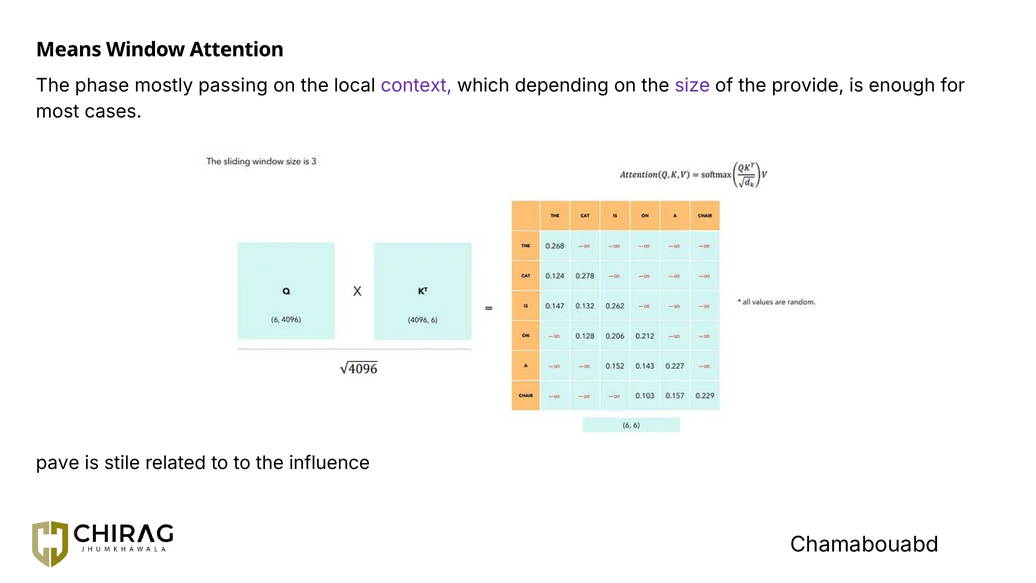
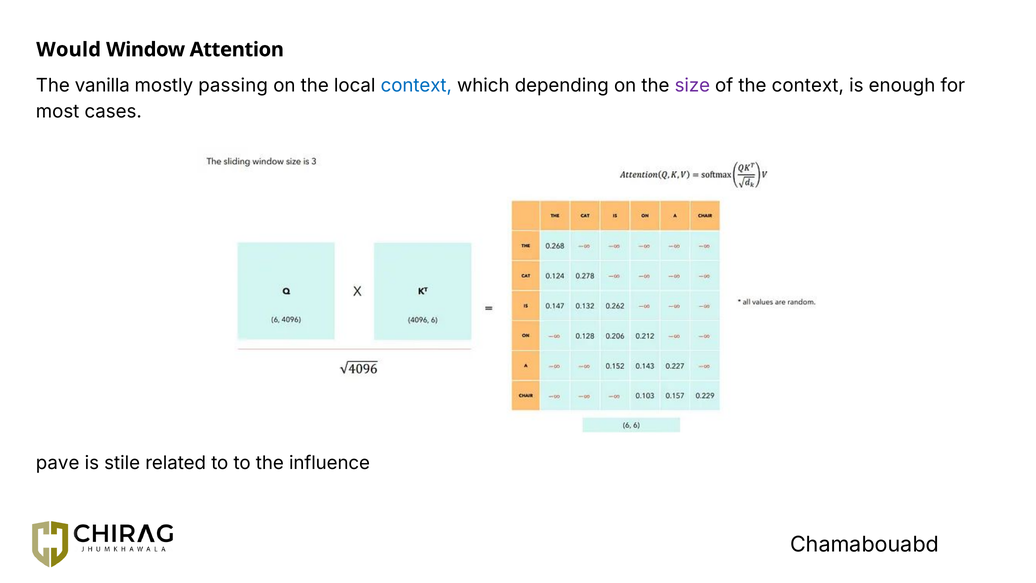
Means: Means -> Would (69, 50)
phase: phase -> vanilla (102, 85)
context colour: purple -> blue (416, 85)
the provide: provide -> context (808, 85)
